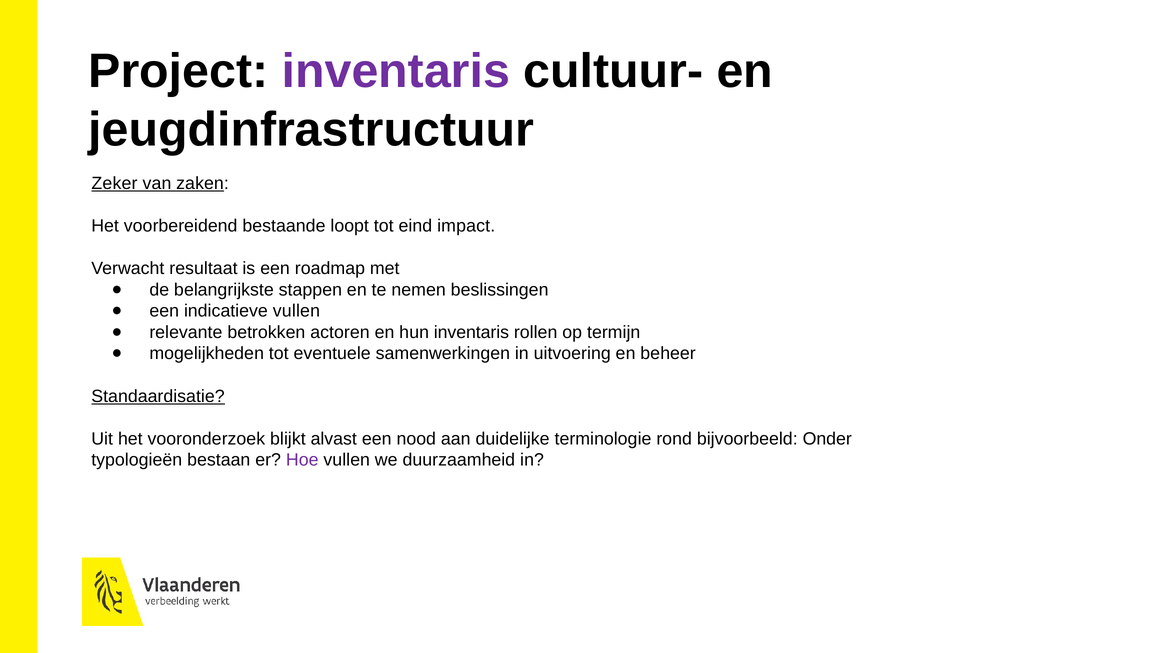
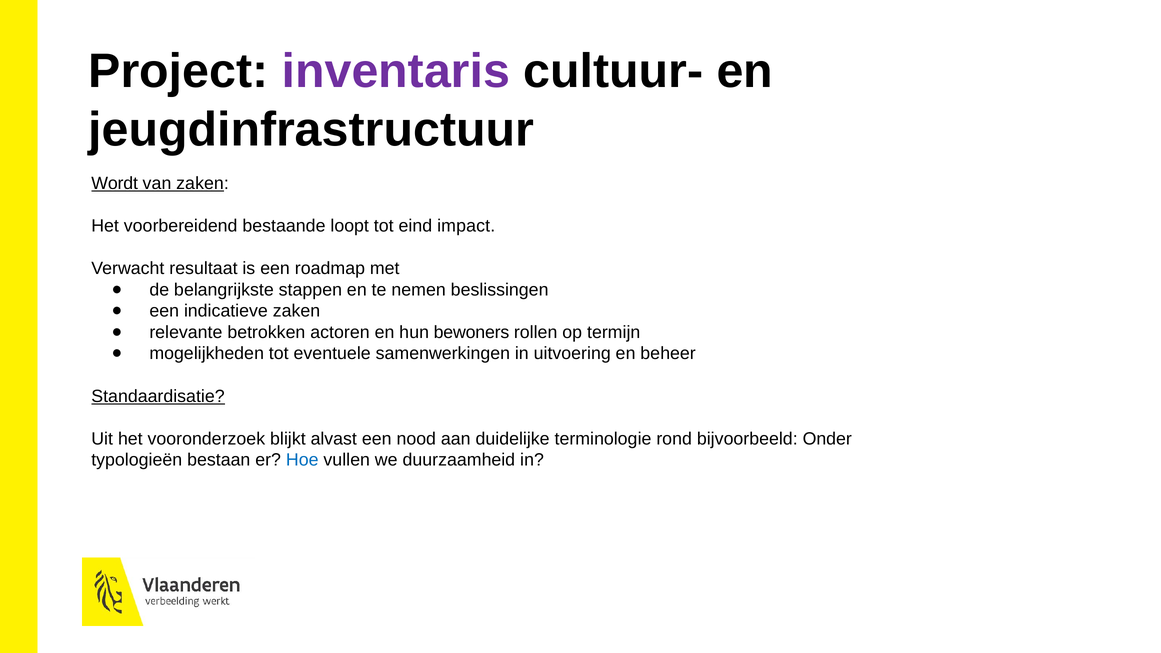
Zeker: Zeker -> Wordt (115, 183)
indicatieve vullen: vullen -> zaken (296, 311)
hun inventaris: inventaris -> bewoners (471, 332)
Hoe colour: purple -> blue (302, 460)
